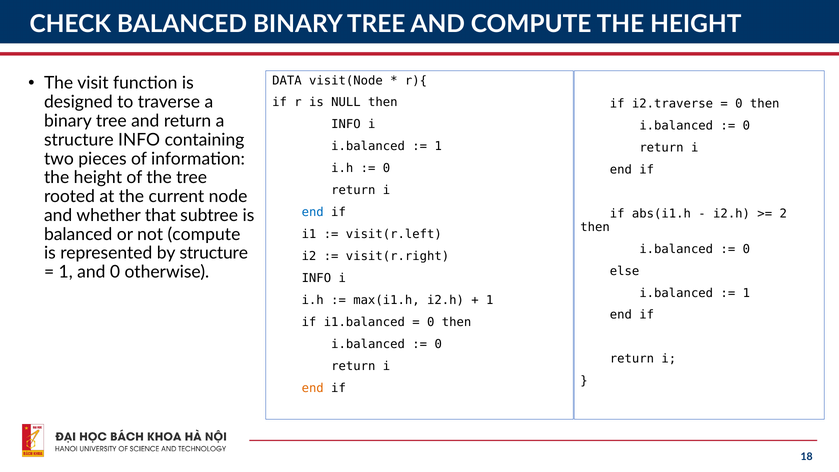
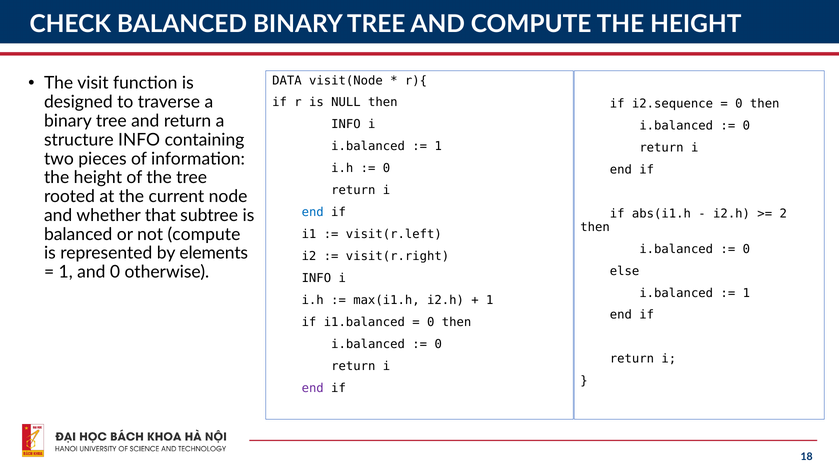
i2.traverse: i2.traverse -> i2.sequence (672, 104)
by structure: structure -> elements (214, 253)
end colour: orange -> purple (313, 388)
